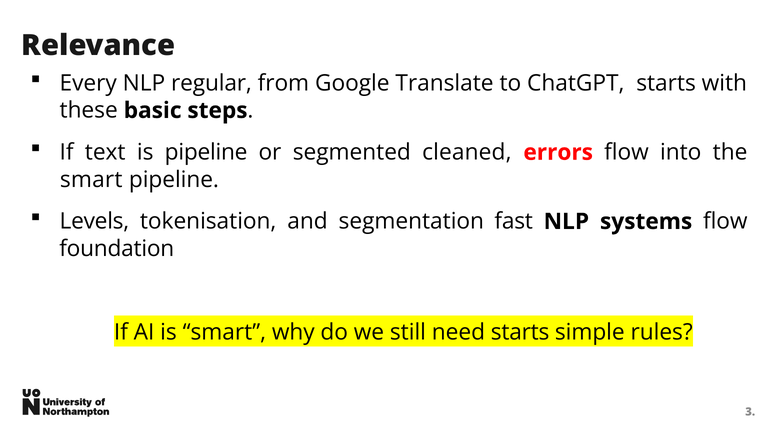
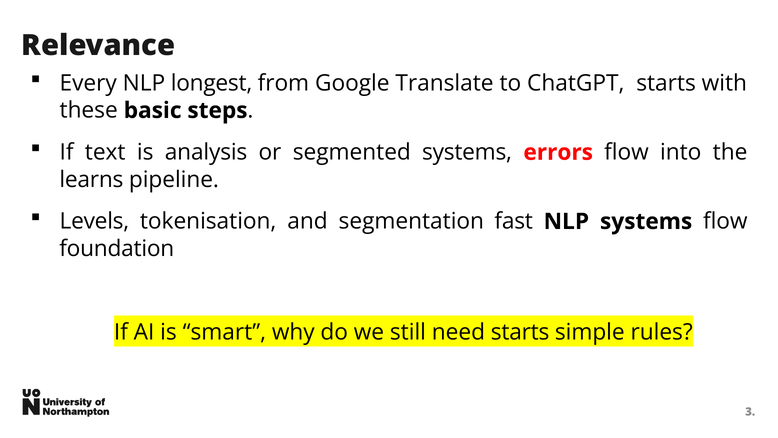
regular: regular -> longest (212, 83)
is pipeline: pipeline -> analysis (206, 152)
segmented cleaned: cleaned -> systems (467, 152)
smart: smart -> learns (91, 179)
